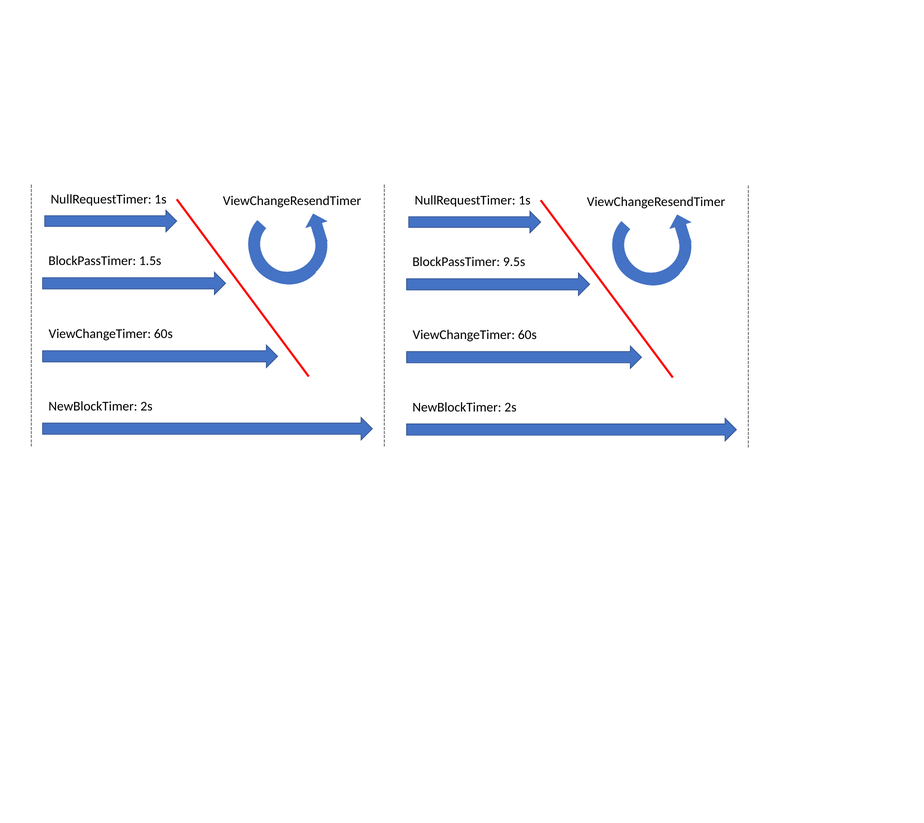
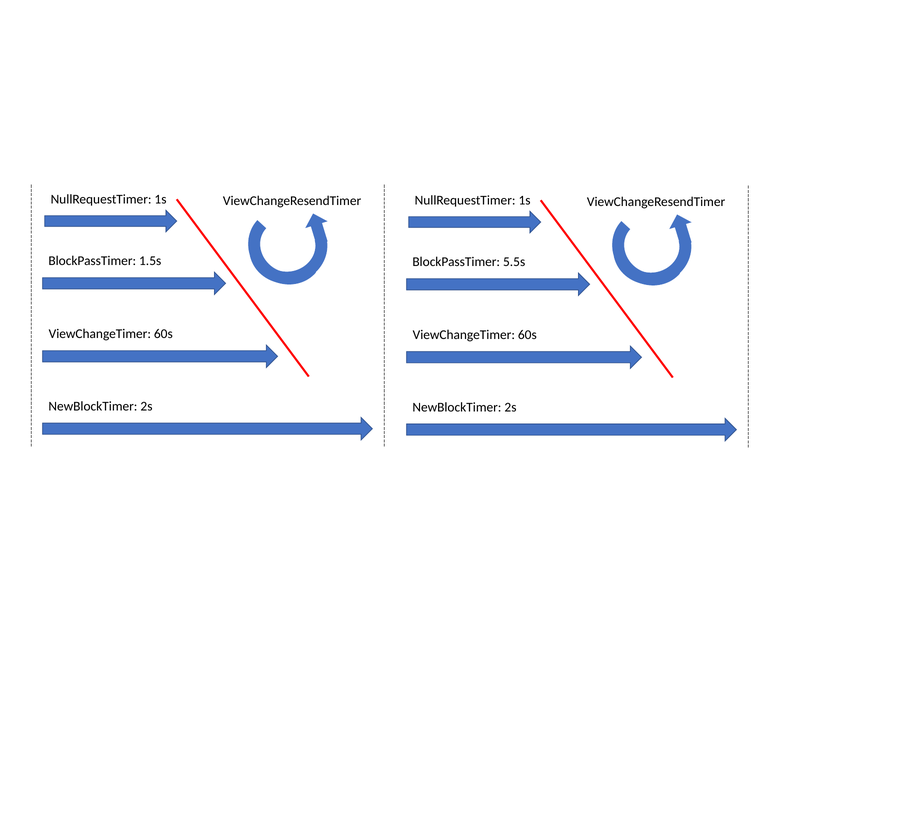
9.5s: 9.5s -> 5.5s (514, 262)
